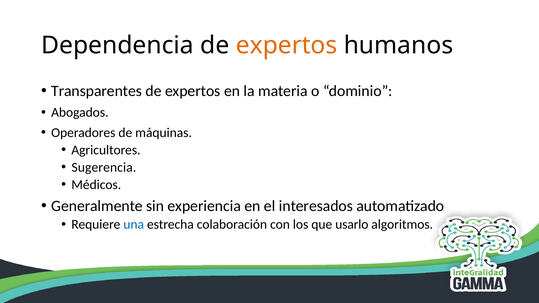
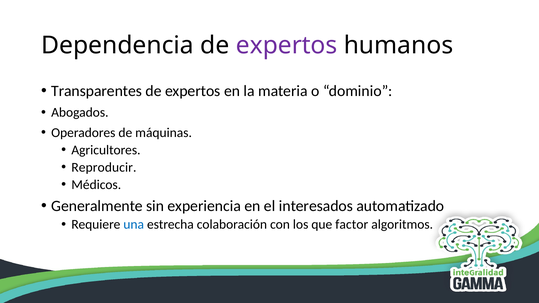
expertos colour: orange -> purple (287, 45)
Sugerencia: Sugerencia -> Reproducir (104, 167)
usarlo: usarlo -> factor (352, 225)
